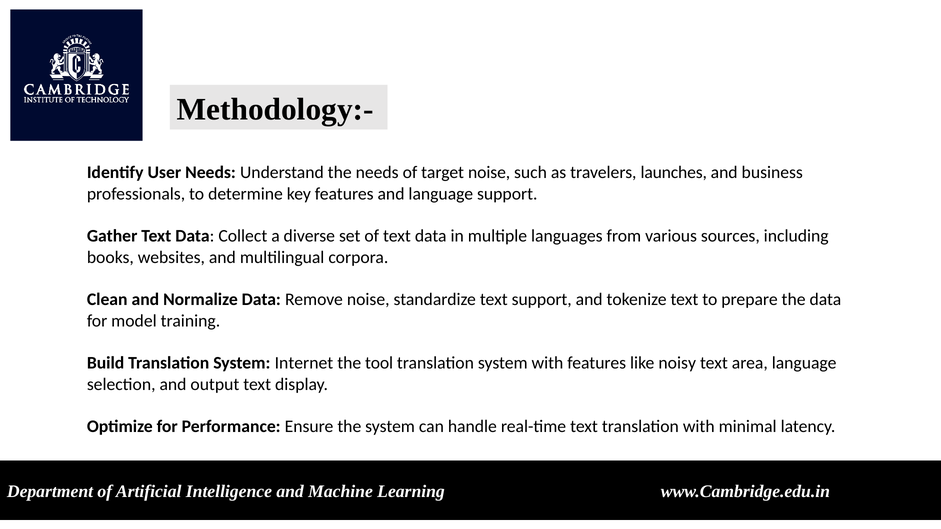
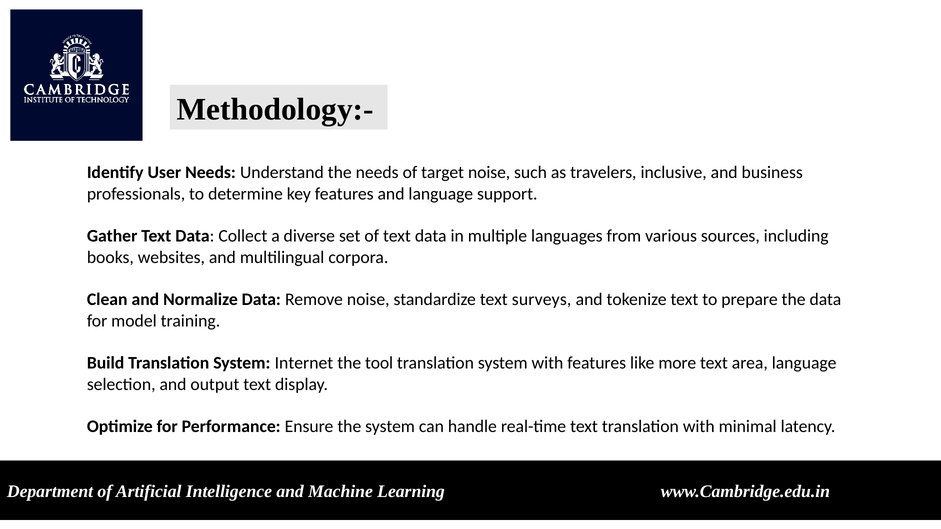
launches: launches -> inclusive (674, 173)
text support: support -> surveys (542, 300)
noisy: noisy -> more (677, 363)
